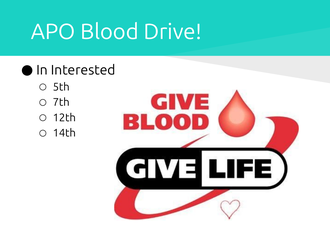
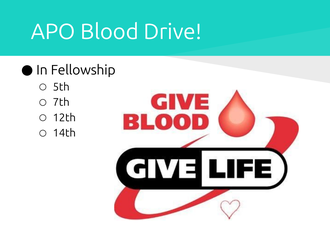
Interested: Interested -> Fellowship (83, 70)
